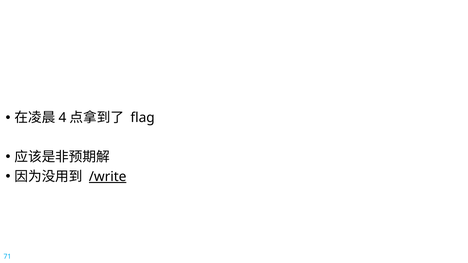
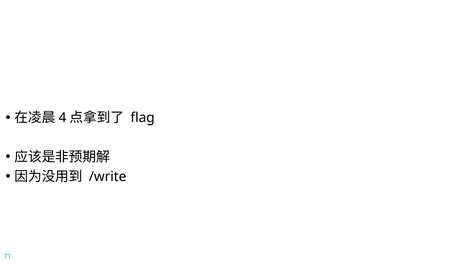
/write underline: present -> none (108, 177)
